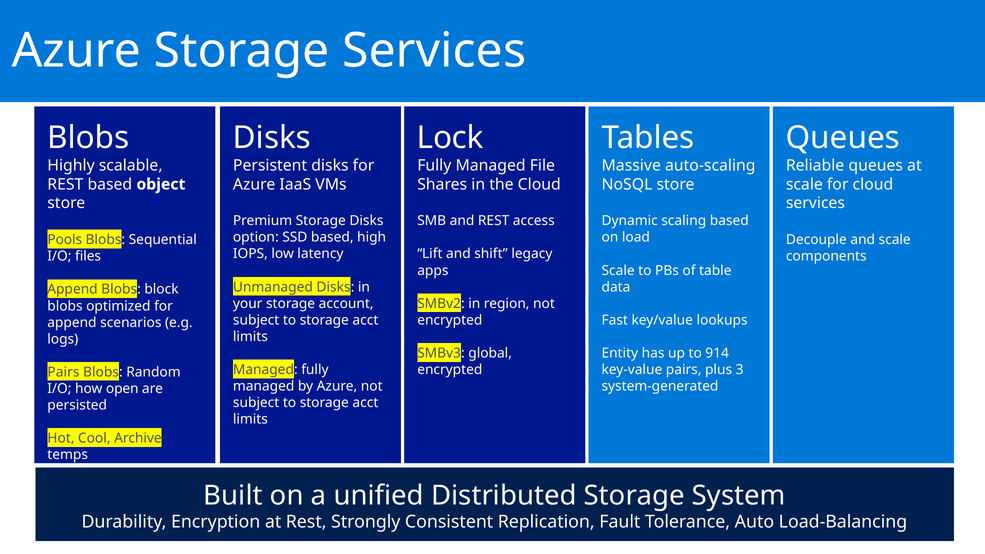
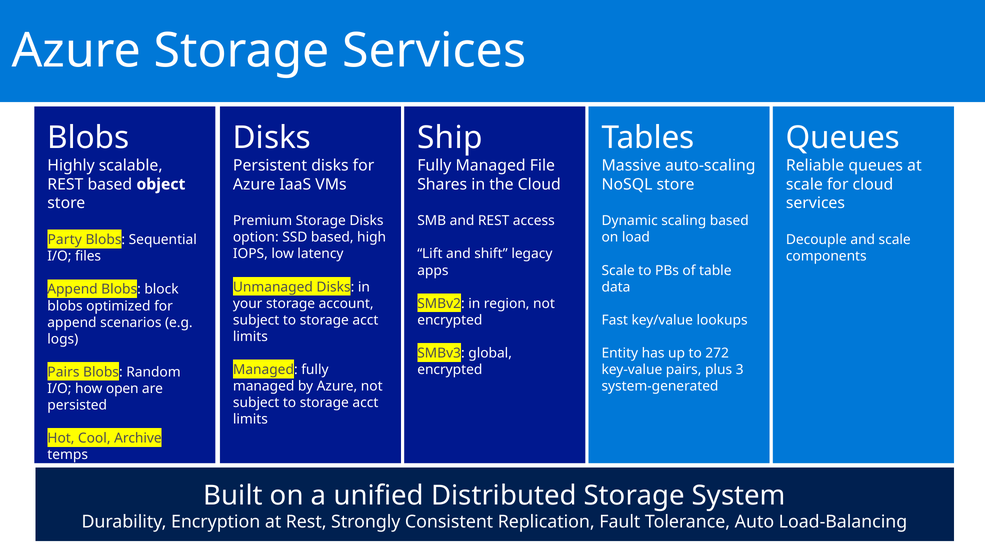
Lock: Lock -> Ship (450, 138)
Pools: Pools -> Party (65, 240)
914: 914 -> 272 (717, 353)
